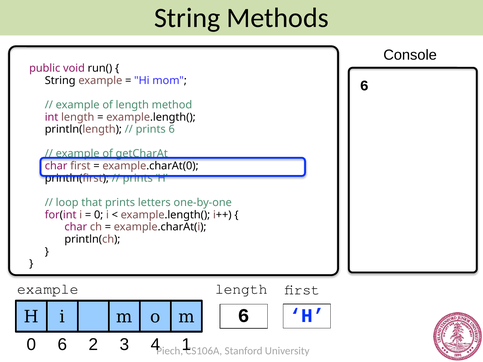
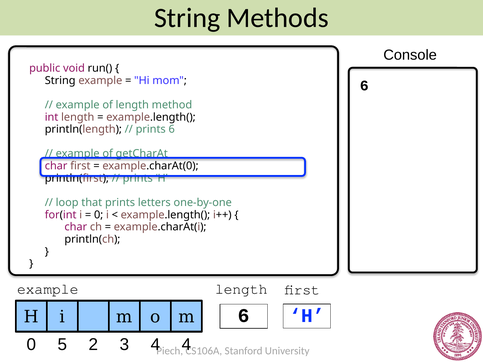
0 6: 6 -> 5 (62, 345)
4 1: 1 -> 4 (186, 345)
